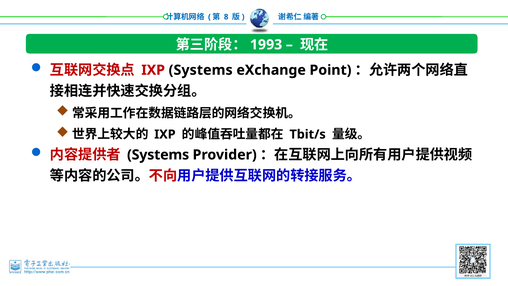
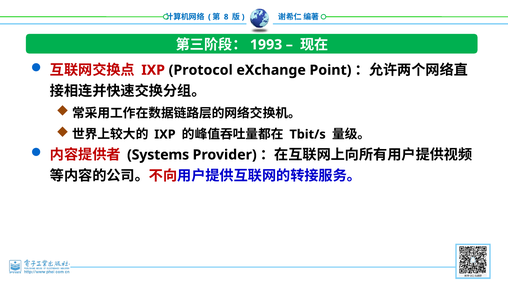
IXP Systems: Systems -> Protocol (201, 70)
